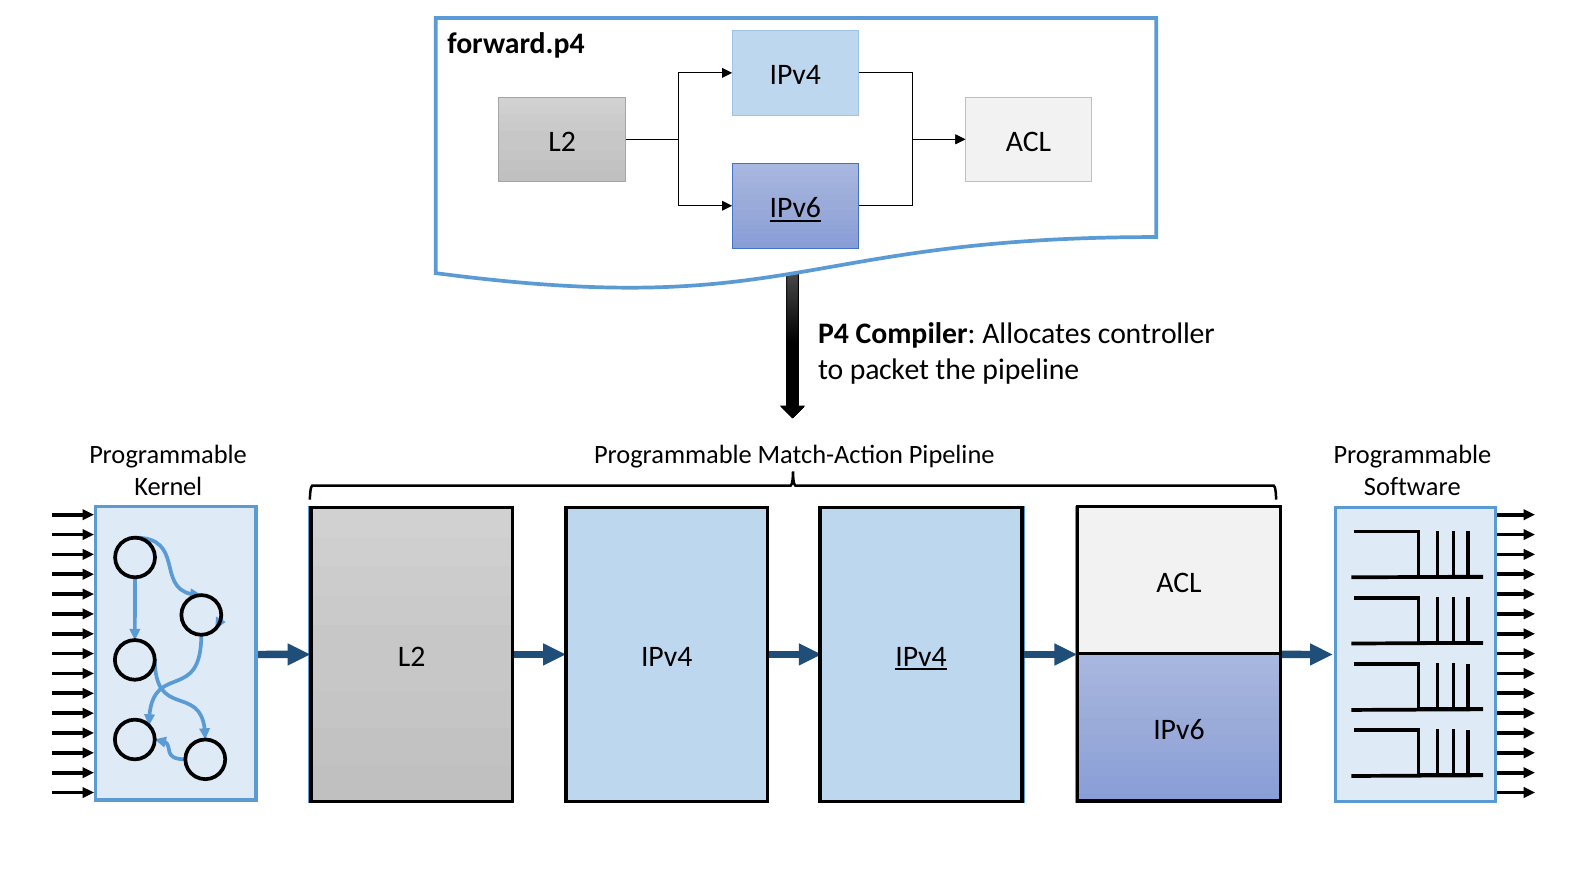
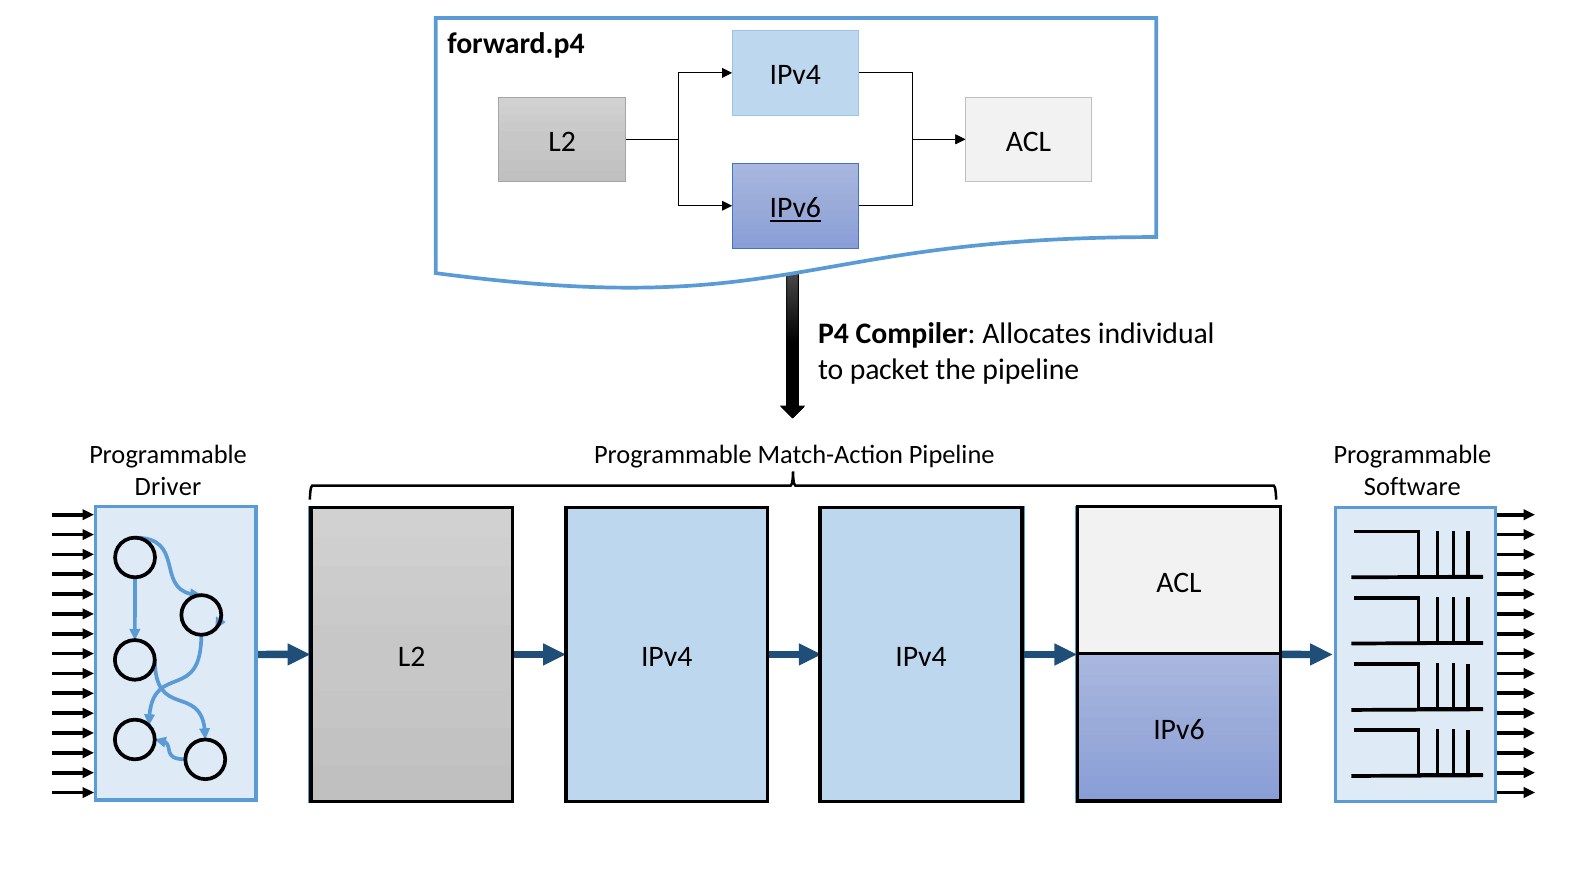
controller: controller -> individual (1156, 334)
Kernel: Kernel -> Driver (168, 486)
IPv4 underline: present -> none (921, 656)
